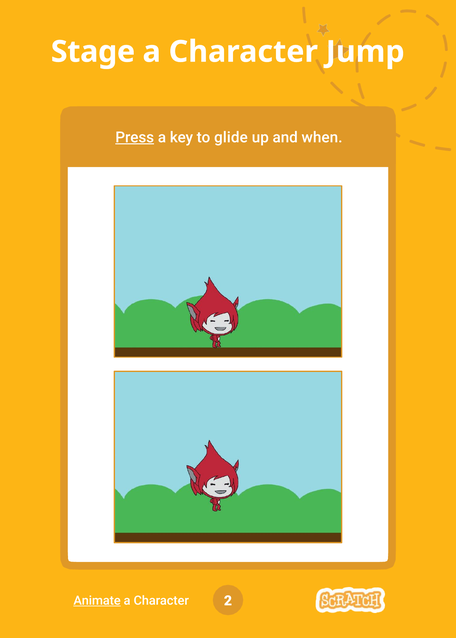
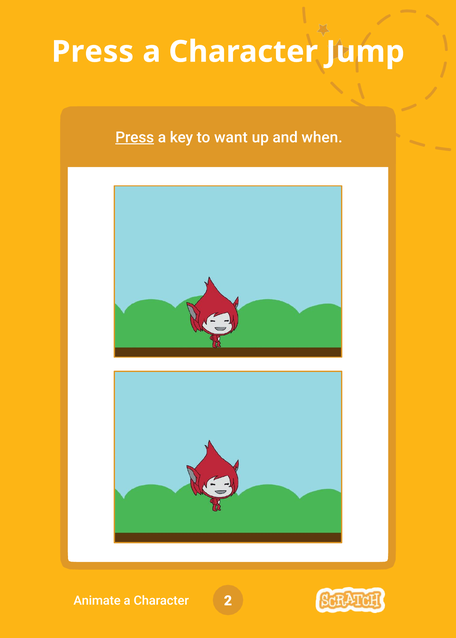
Stage: Stage -> Press (93, 52)
glide: glide -> want (231, 137)
Animate underline: present -> none (97, 601)
